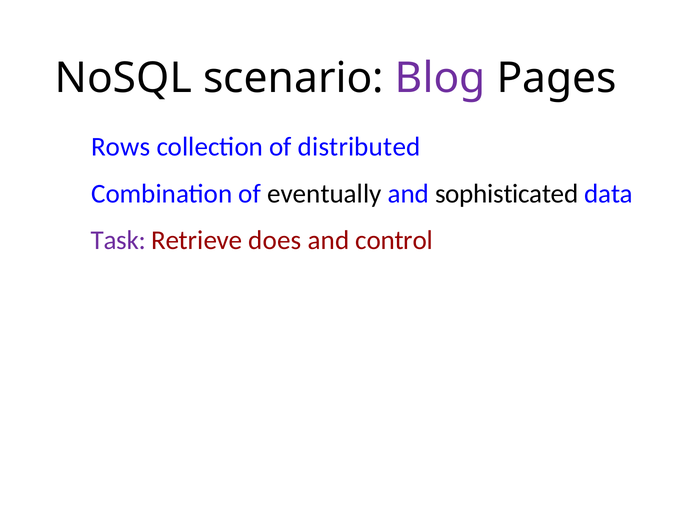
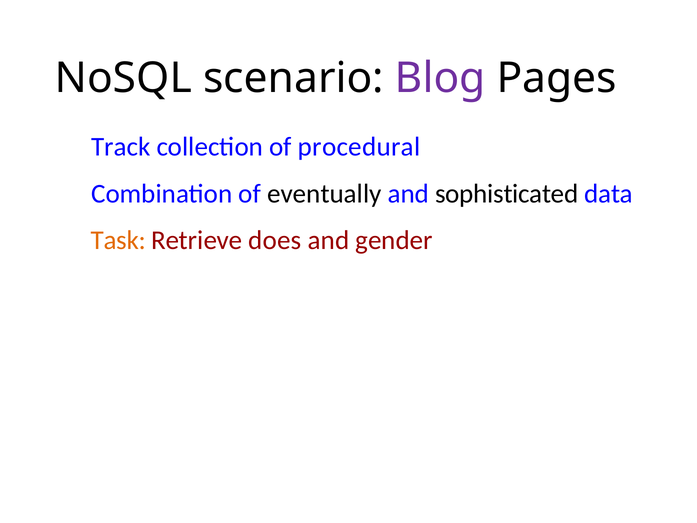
Rows: Rows -> Track (121, 147)
distributed: distributed -> procedural (359, 147)
Task colour: purple -> orange (118, 240)
control: control -> gender (394, 240)
